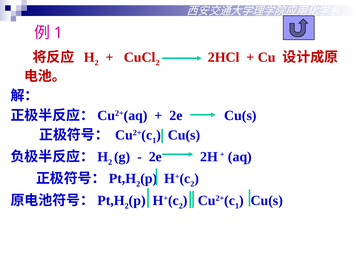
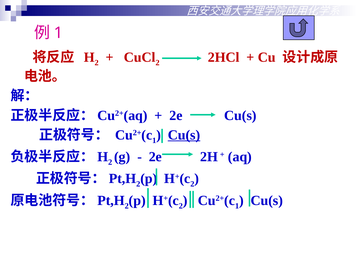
Cu(s underline: none -> present (184, 135)
